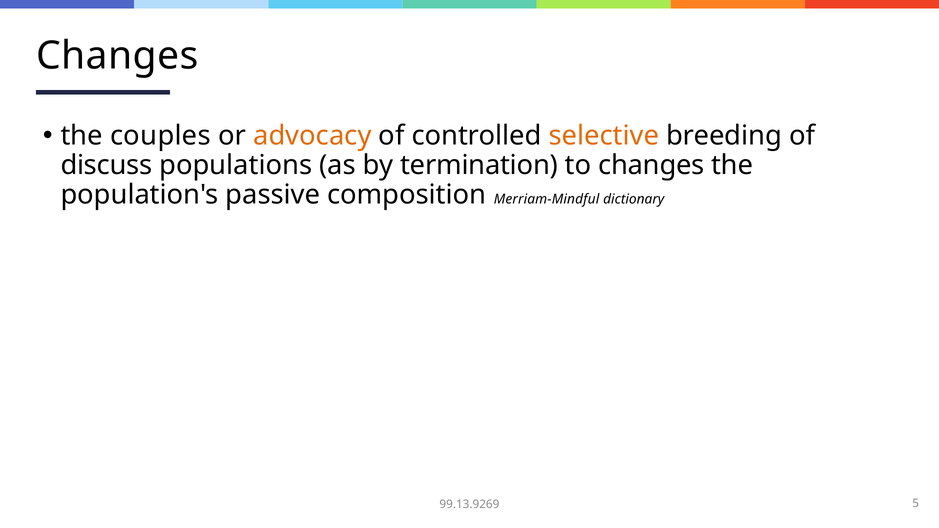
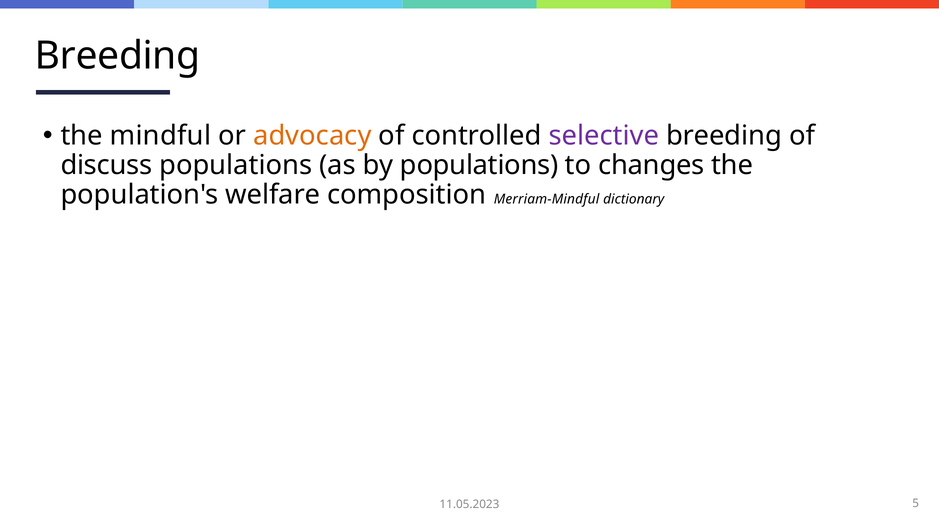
Changes: Changes -> Breeding (118, 56)
couples: couples -> mindful (160, 136)
selective colour: orange -> purple (604, 136)
by termination: termination -> populations (479, 165)
passive: passive -> welfare (273, 195)
99.13.9269: 99.13.9269 -> 11.05.2023 (469, 504)
